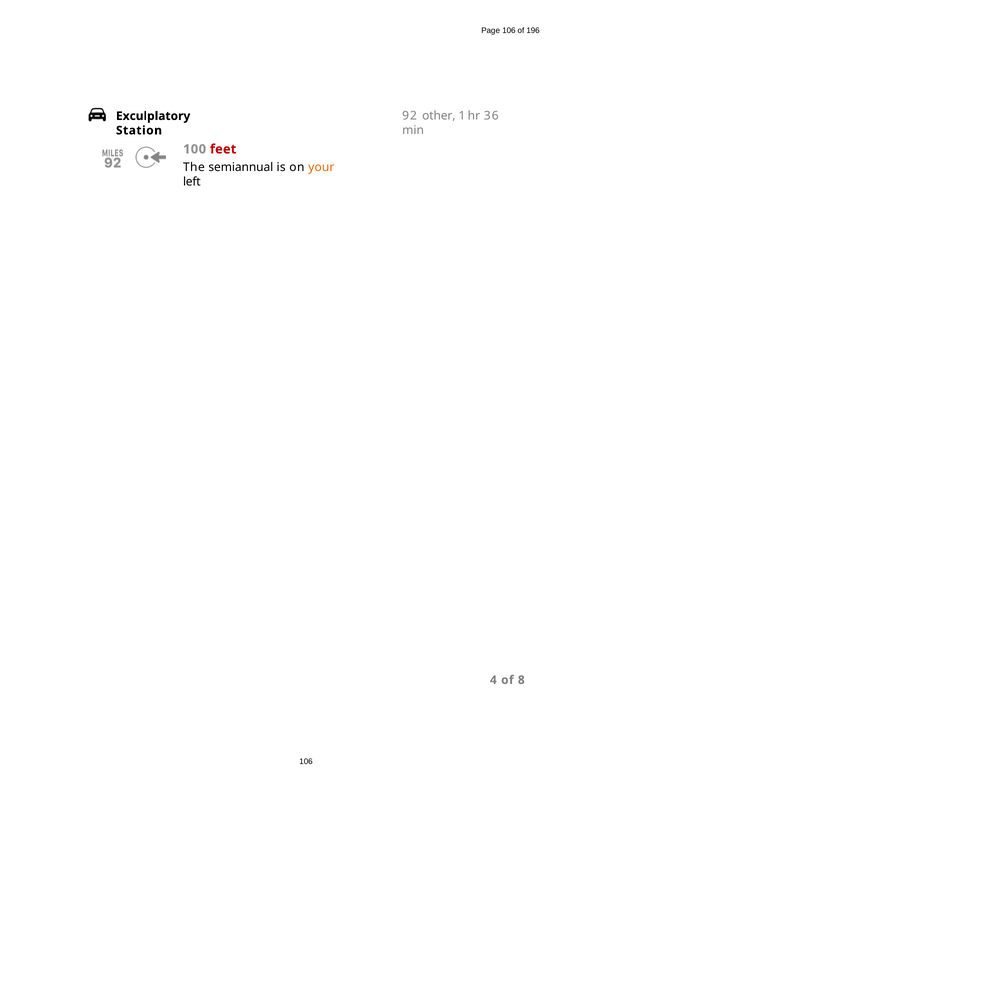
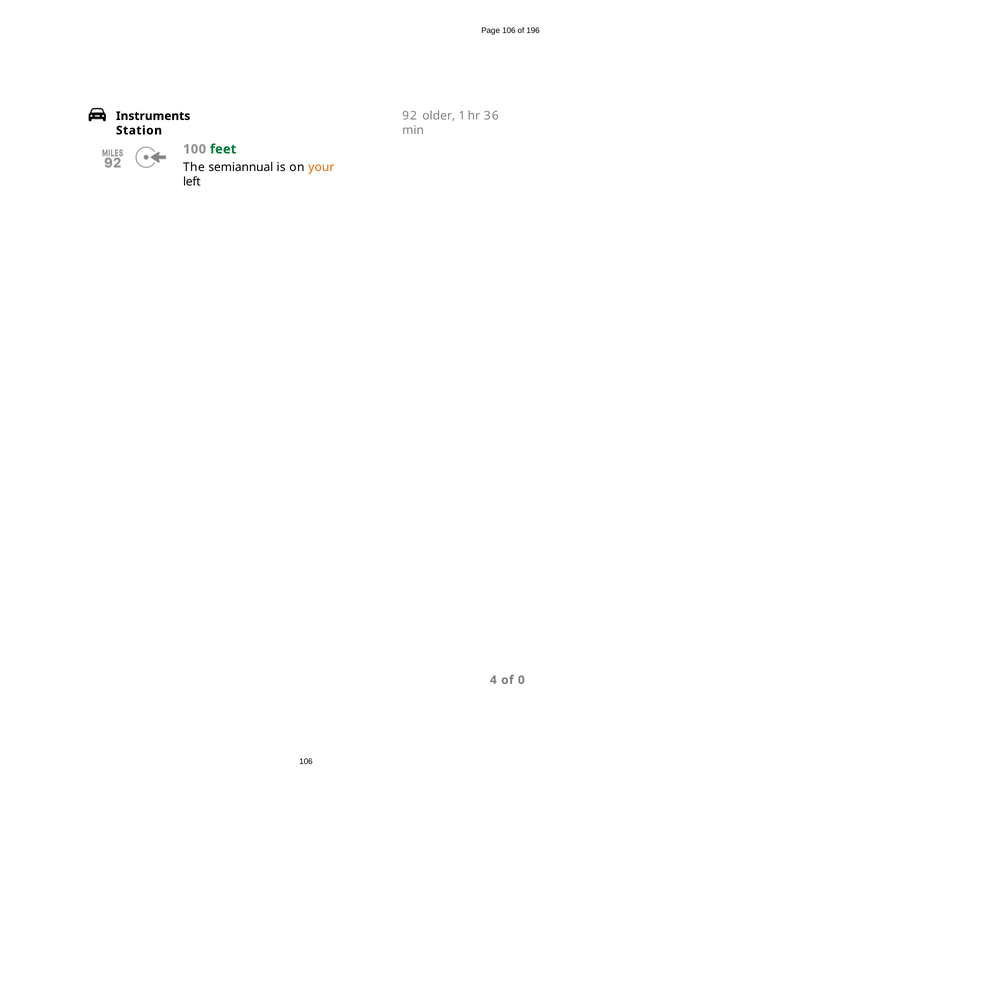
other: other -> older (439, 116)
Exculplatory: Exculplatory -> Instruments (153, 116)
feet colour: red -> green (223, 149)
8: 8 -> 0 (521, 680)
